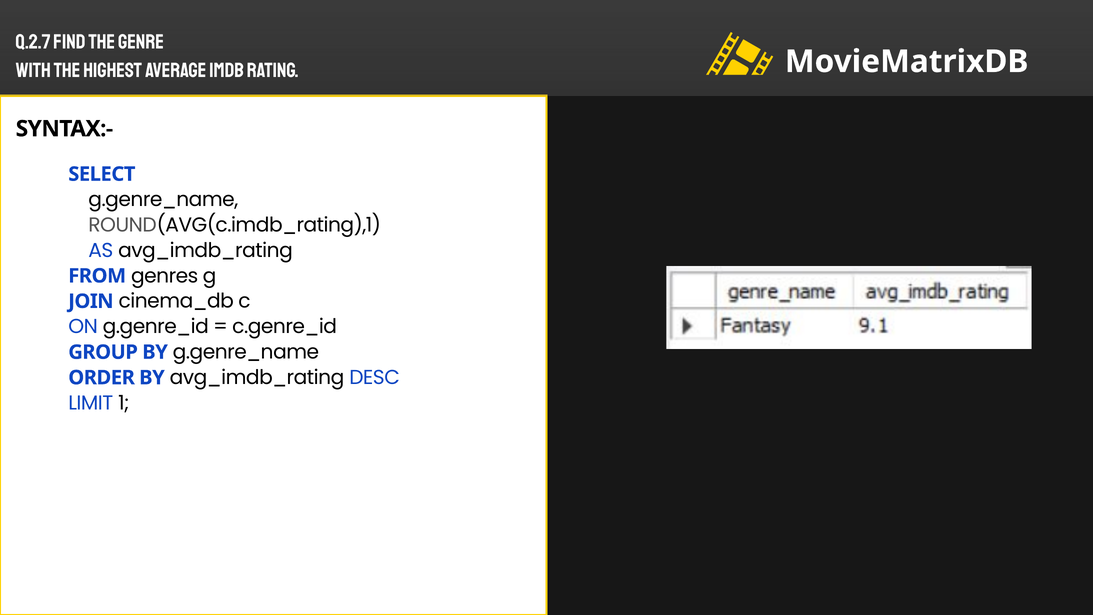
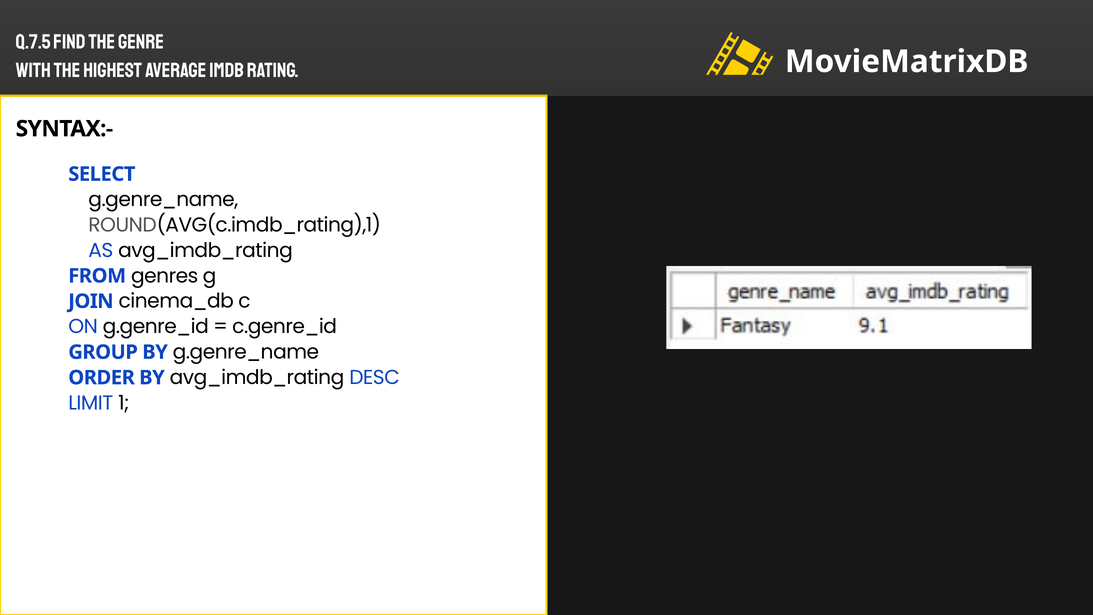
Q.2.7: Q.2.7 -> Q.7.5 (33, 42)
